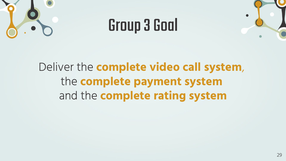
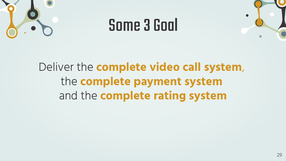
Group: Group -> Some (124, 25)
